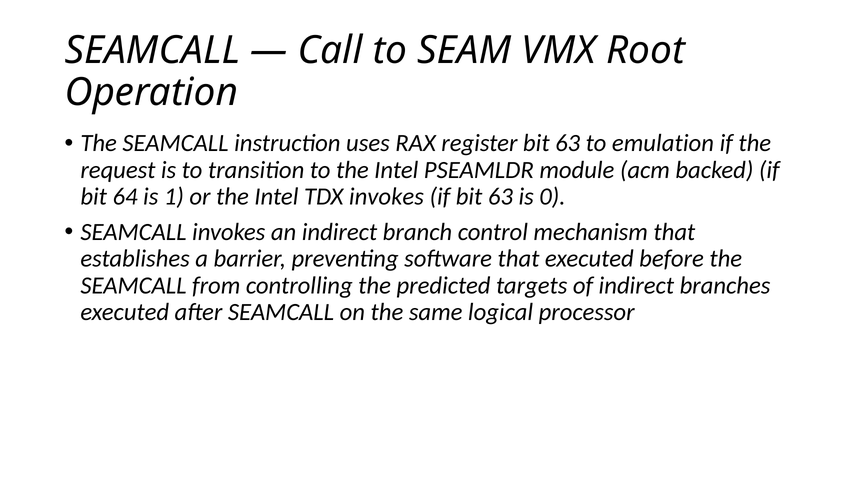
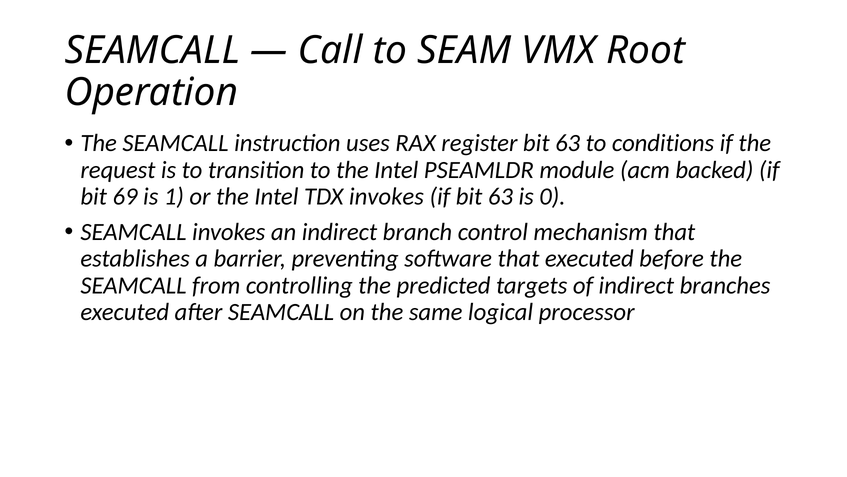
emulation: emulation -> conditions (663, 143)
64: 64 -> 69 (125, 196)
